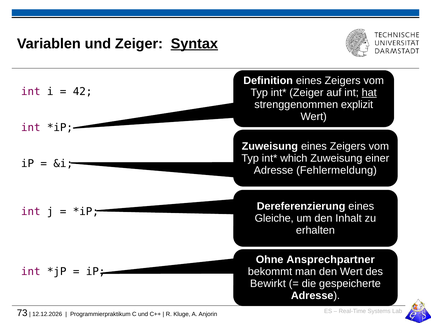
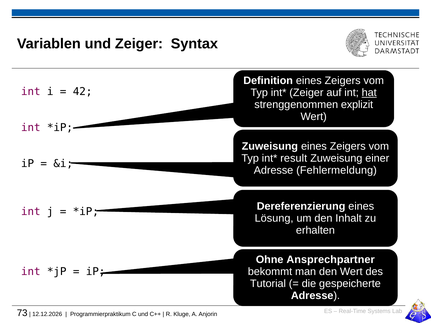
Syntax underline: present -> none (194, 44)
which: which -> result (294, 158)
Gleiche: Gleiche -> Lösung (274, 218)
Bewirkt: Bewirkt -> Tutorial (268, 284)
